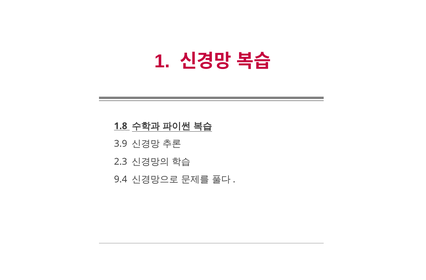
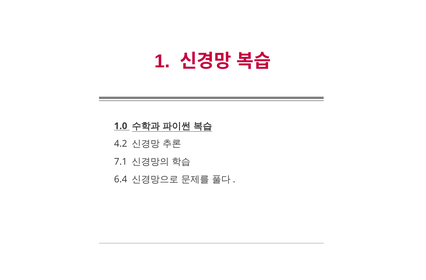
1.8: 1.8 -> 1.0 (121, 126)
3.9: 3.9 -> 4.2 (121, 144)
2.3: 2.3 -> 7.1 (121, 162)
9.4: 9.4 -> 6.4 (121, 179)
